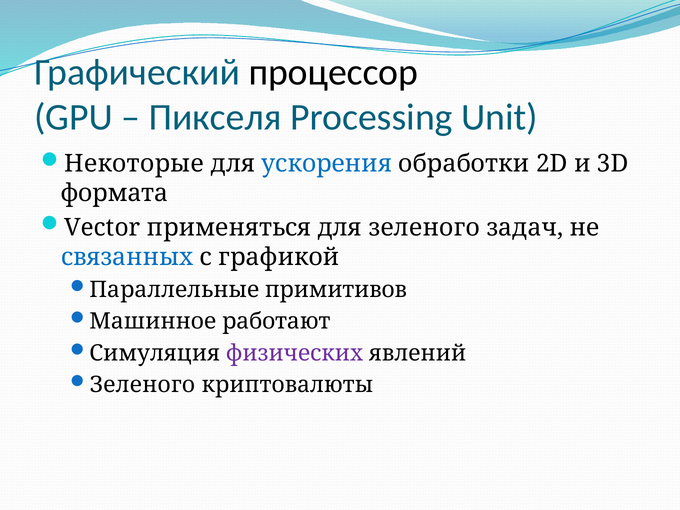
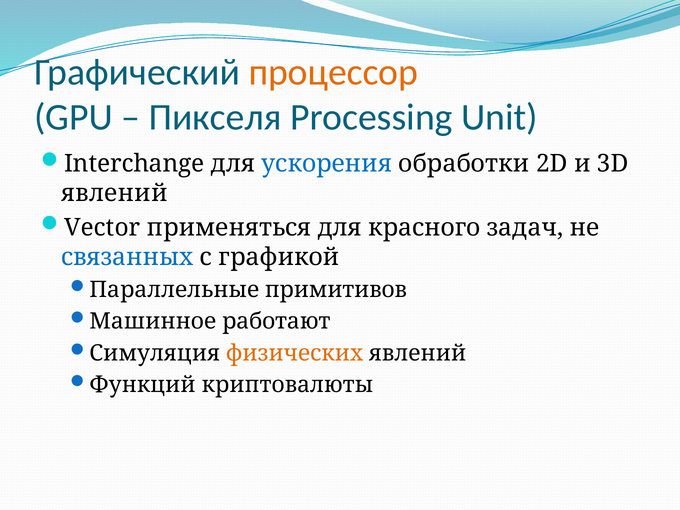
процессор colour: black -> orange (333, 72)
Некоторые: Некоторые -> Interchange (134, 164)
формата: формата -> явлений (114, 193)
для зеленого: зеленого -> красного (424, 228)
физических colour: purple -> orange (295, 353)
Зеленого: Зеленого -> Функций (142, 385)
